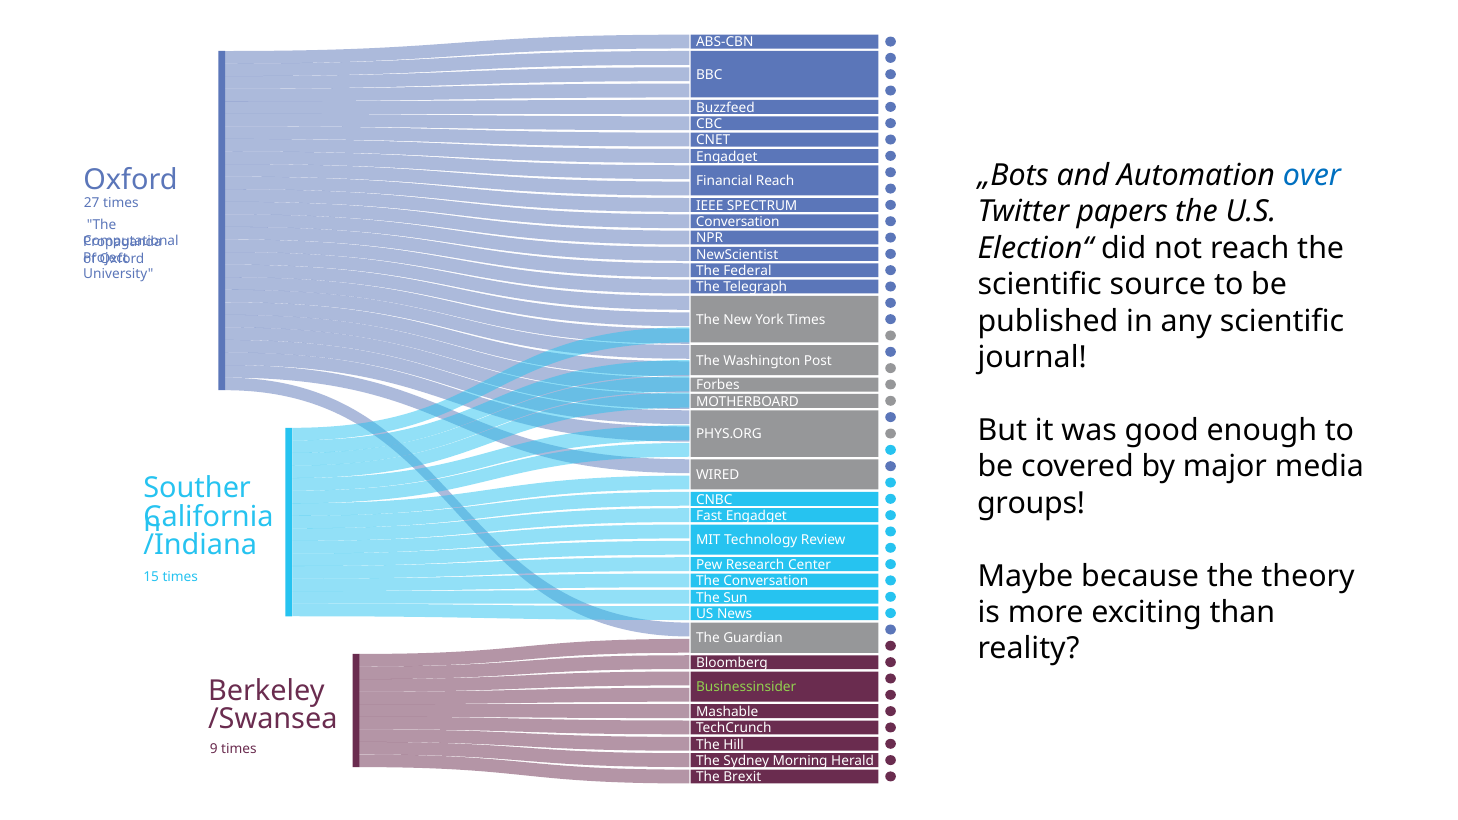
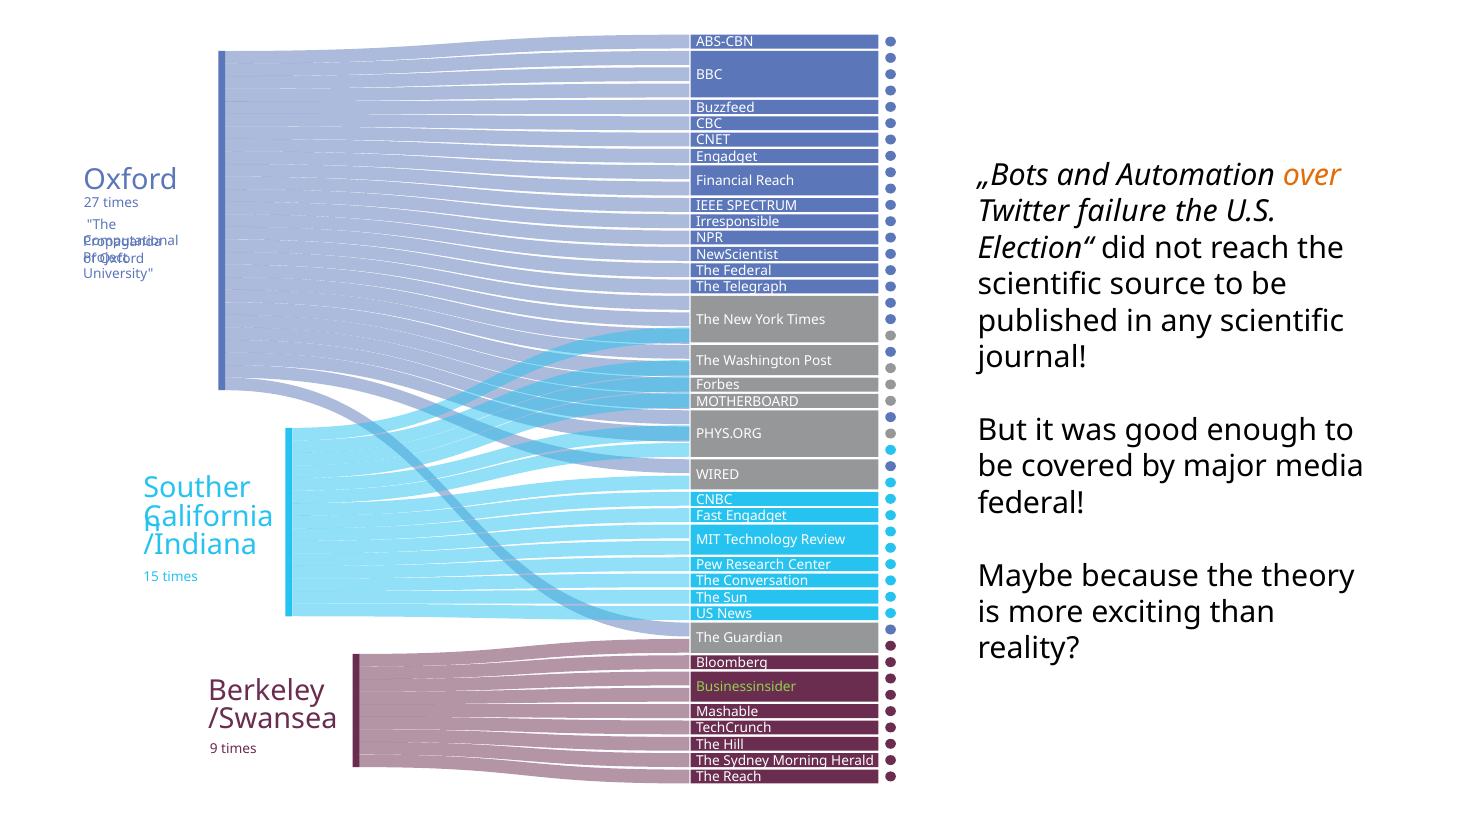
over colour: blue -> orange (1312, 175)
papers: papers -> failure (1122, 212)
Conversation: Conversation -> Irresponsible (738, 222)
groups: groups -> federal (1031, 503)
The Brexit: Brexit -> Reach (742, 777)
